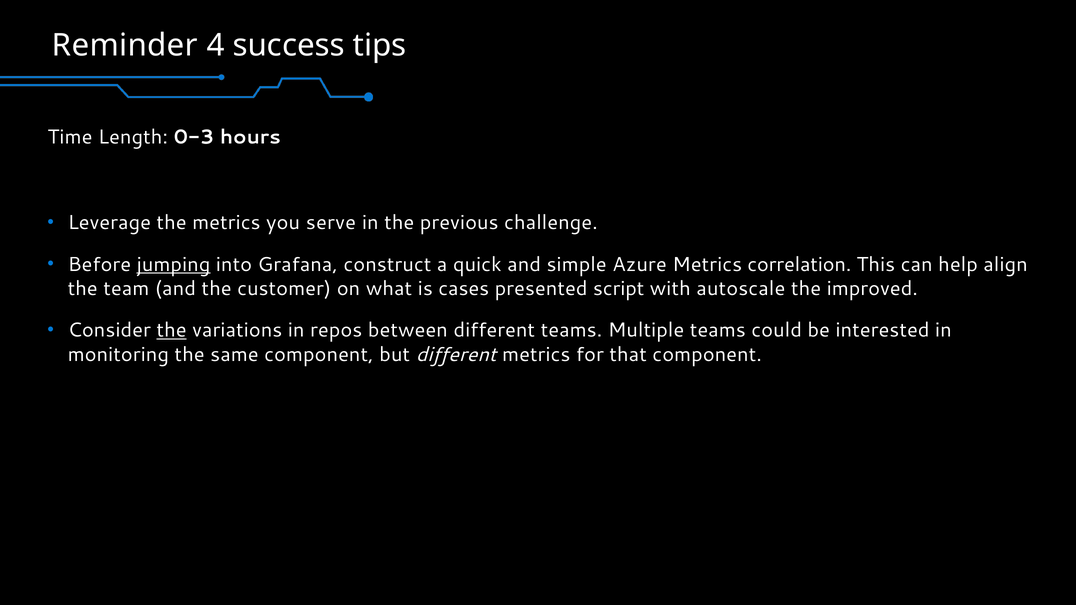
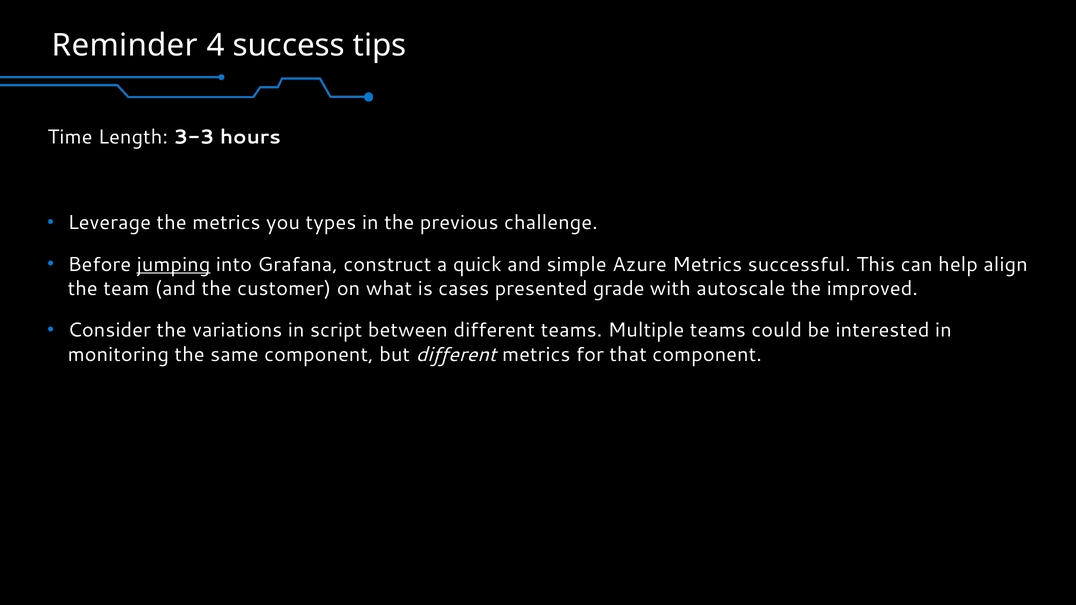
0-3: 0-3 -> 3-3 (194, 137)
serve: serve -> types (331, 223)
correlation: correlation -> successful (799, 264)
script: script -> grade (619, 289)
the underline: present -> none (172, 330)
repos: repos -> script (336, 330)
